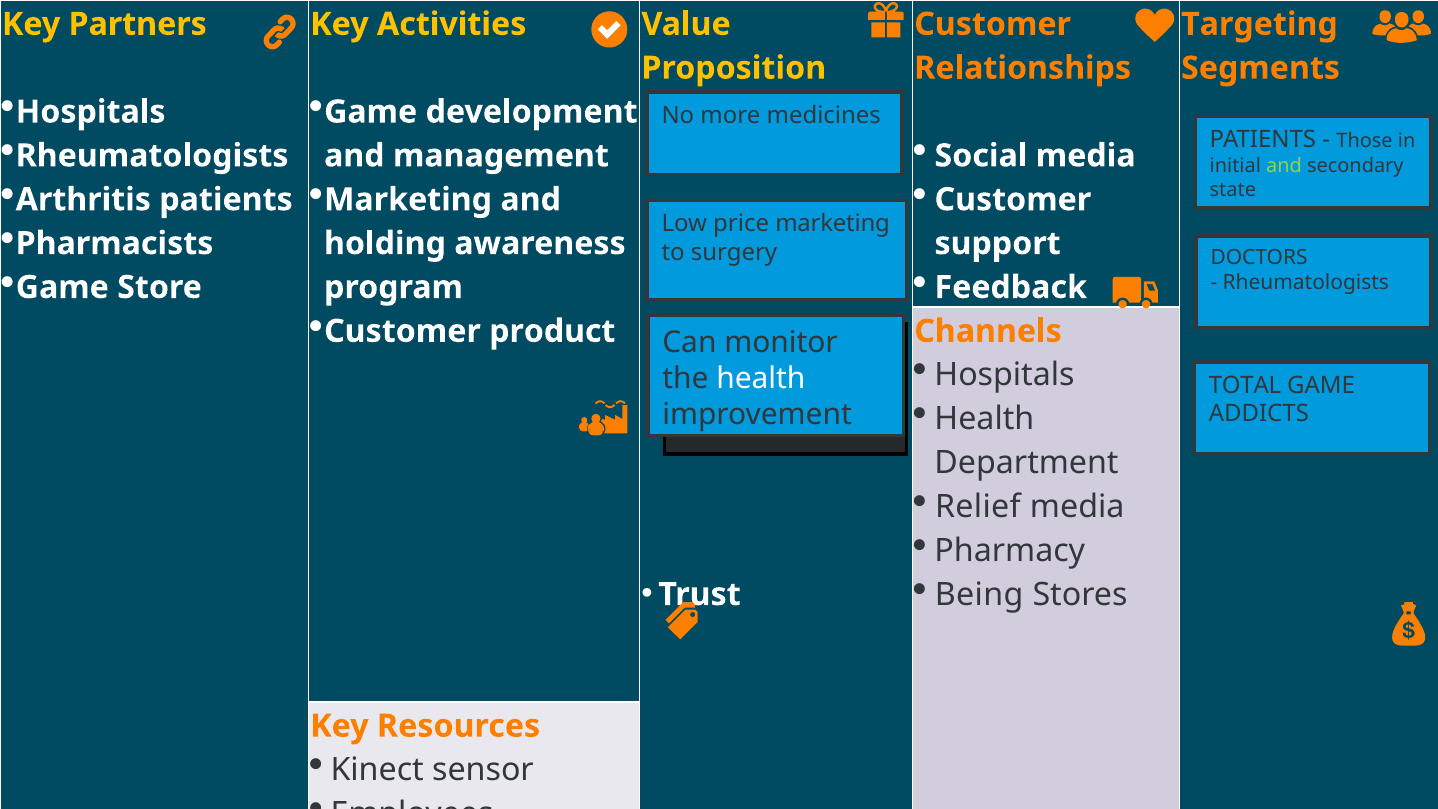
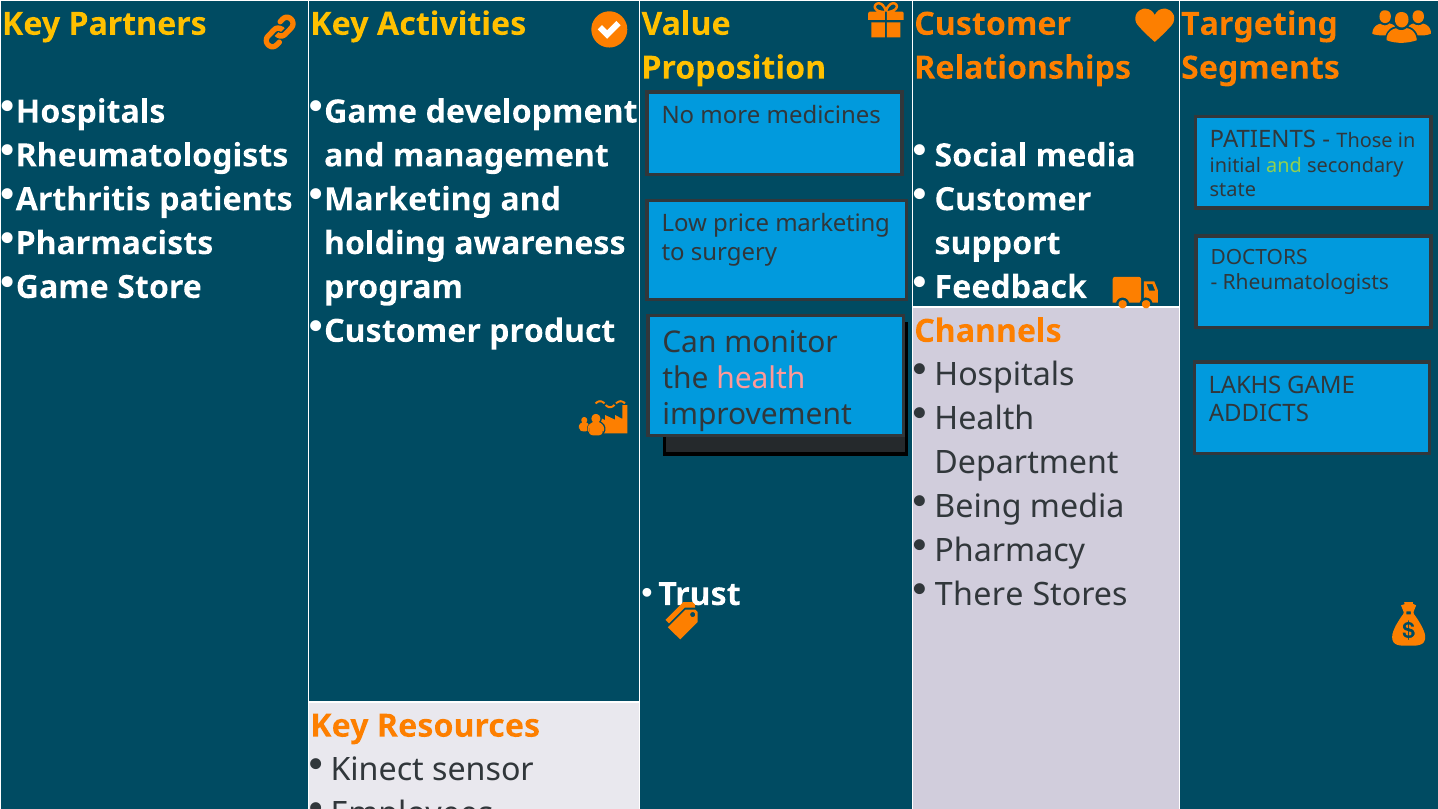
health colour: white -> pink (761, 379)
TOTAL: TOTAL -> LAKHS (1245, 385)
Relief: Relief -> Being (978, 507)
Being: Being -> There (979, 595)
